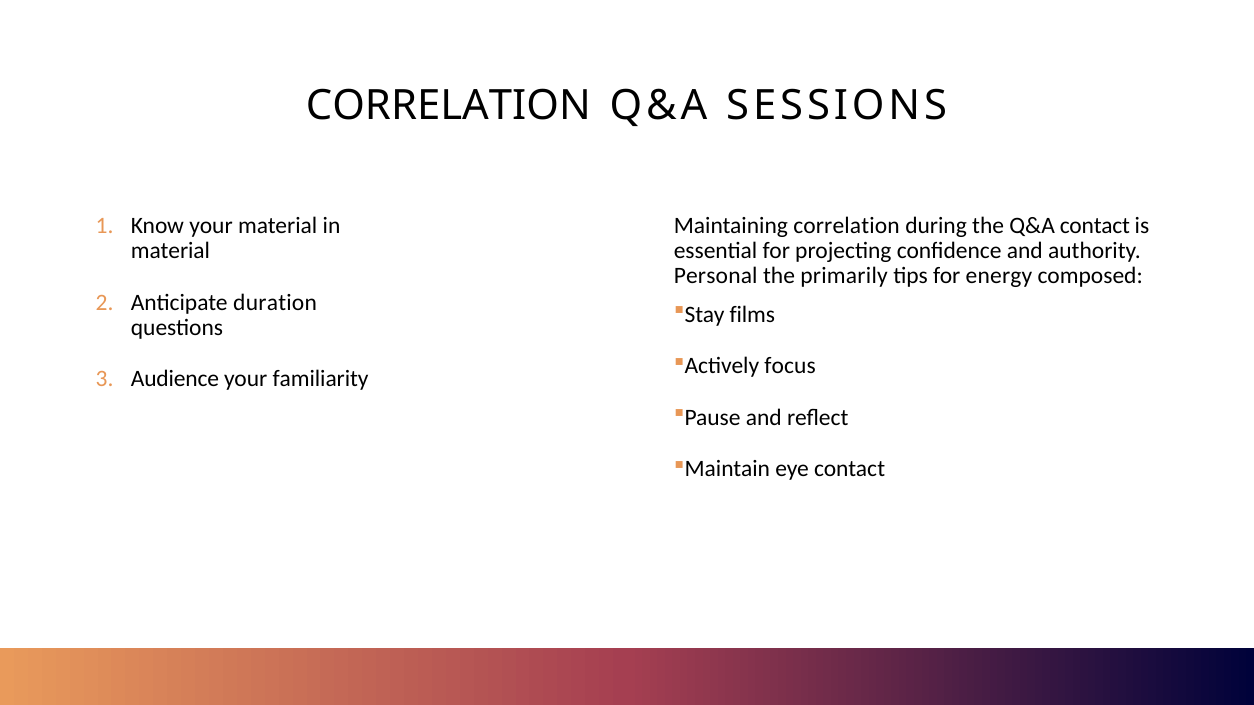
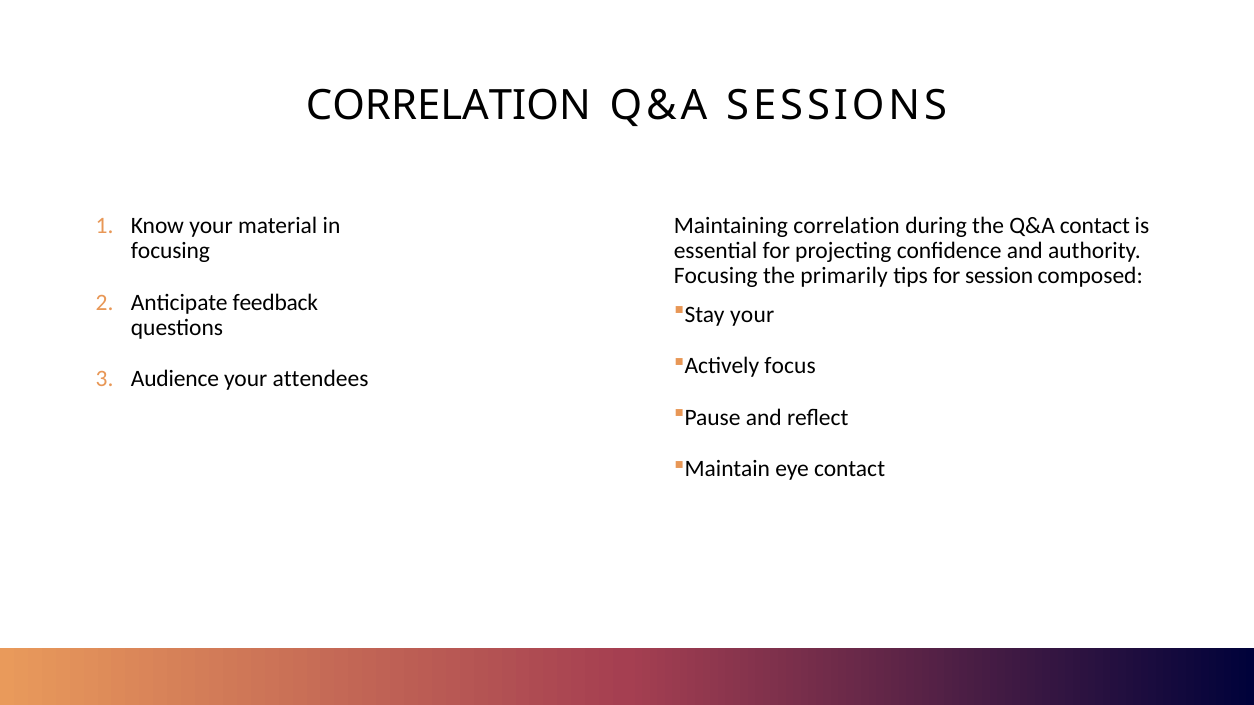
material: material -> focusing (170, 251)
Personal: Personal -> Focusing (716, 276)
energy: energy -> session (999, 276)
duration: duration -> feedback (275, 302)
films: films -> your (752, 315)
familiarity: familiarity -> attendees (321, 379)
